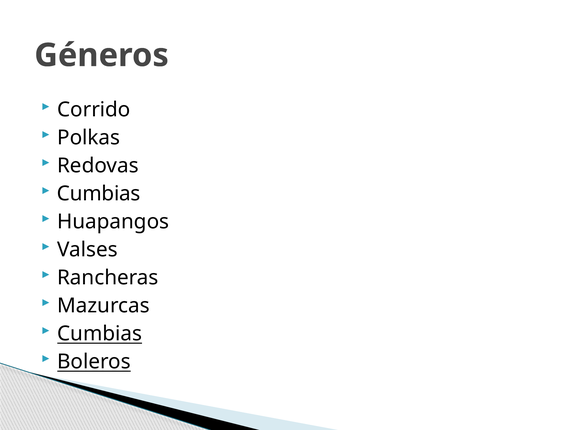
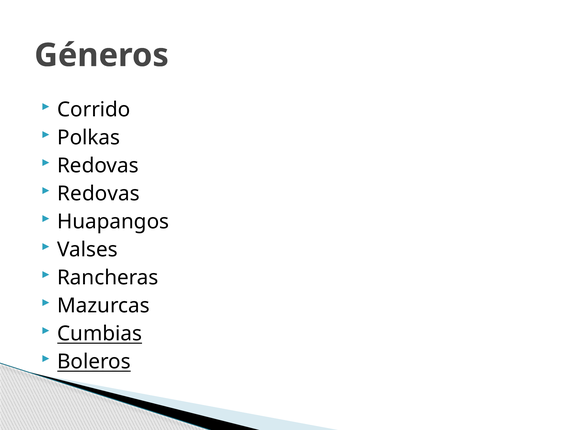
Cumbias: Cumbias -> Redovas (99, 193)
